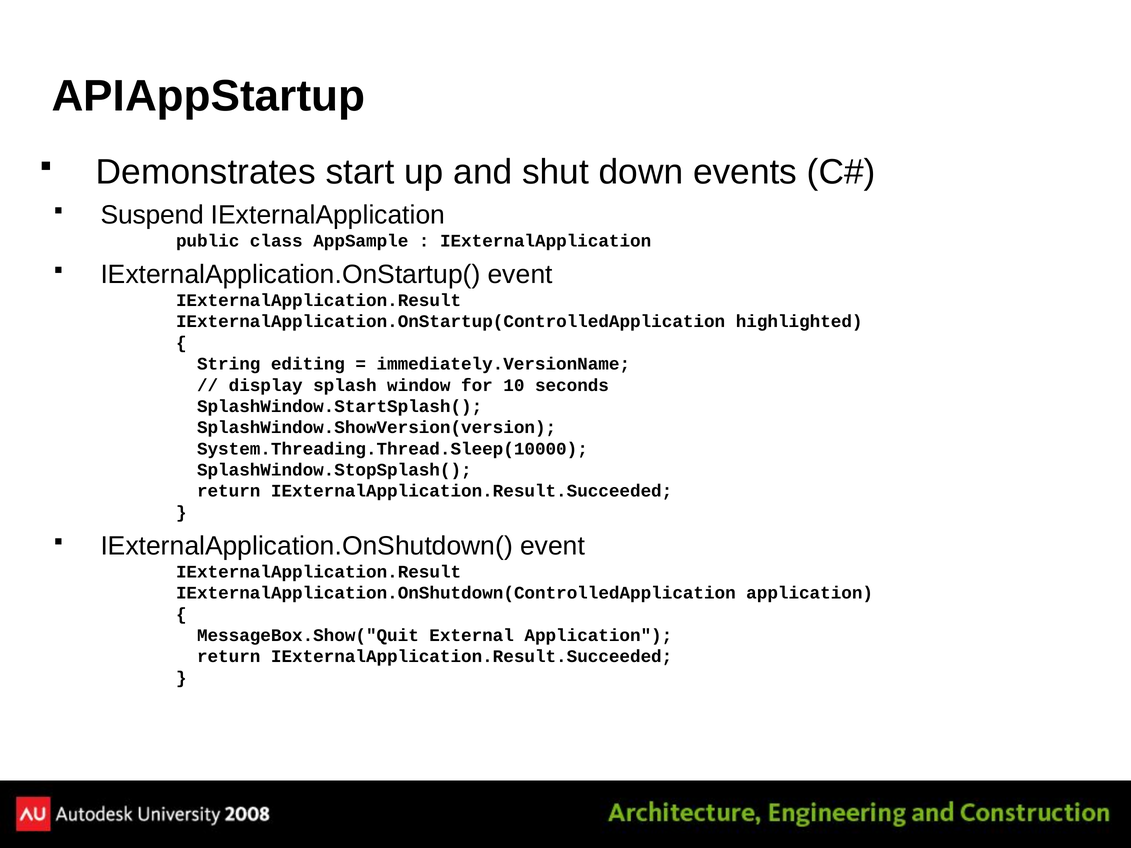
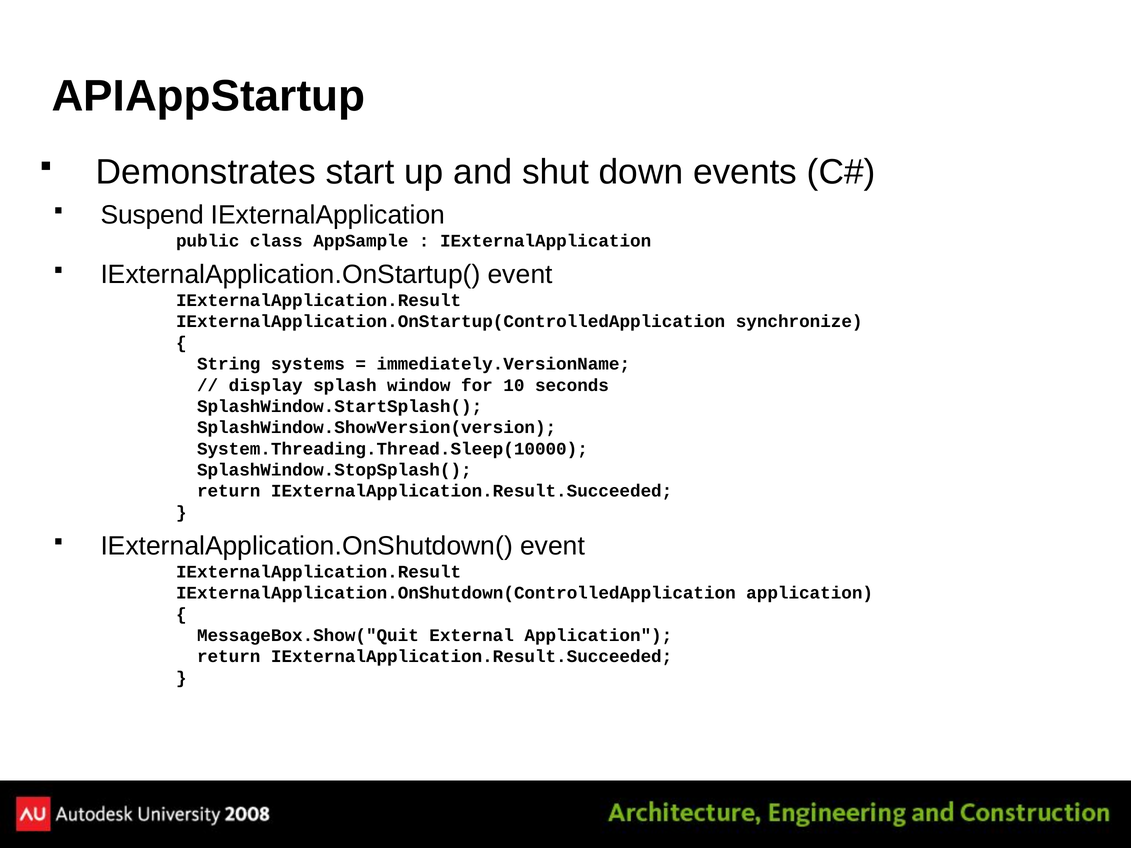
highlighted: highlighted -> synchronize (799, 322)
editing: editing -> systems (308, 364)
